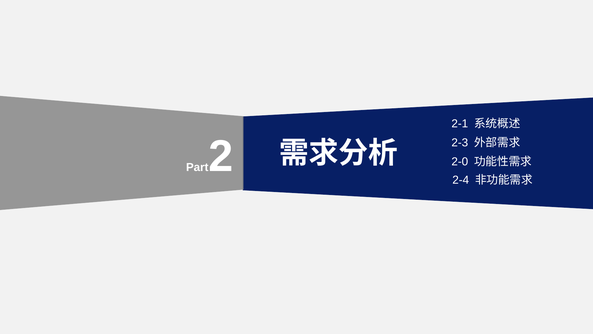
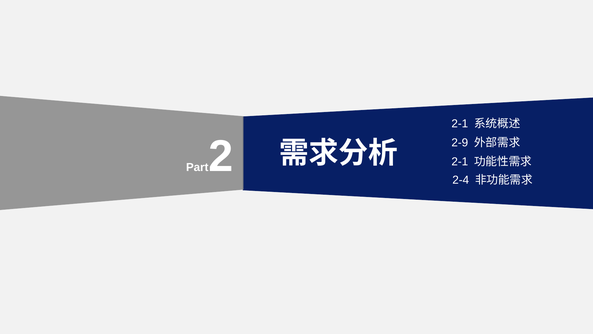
2-3: 2-3 -> 2-9 (460, 142)
2-0: 2-0 -> 2-1 (460, 161)
